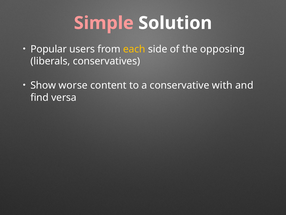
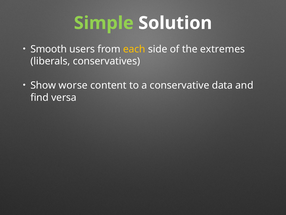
Simple colour: pink -> light green (104, 23)
Popular: Popular -> Smooth (49, 49)
opposing: opposing -> extremes (223, 49)
with: with -> data (222, 85)
